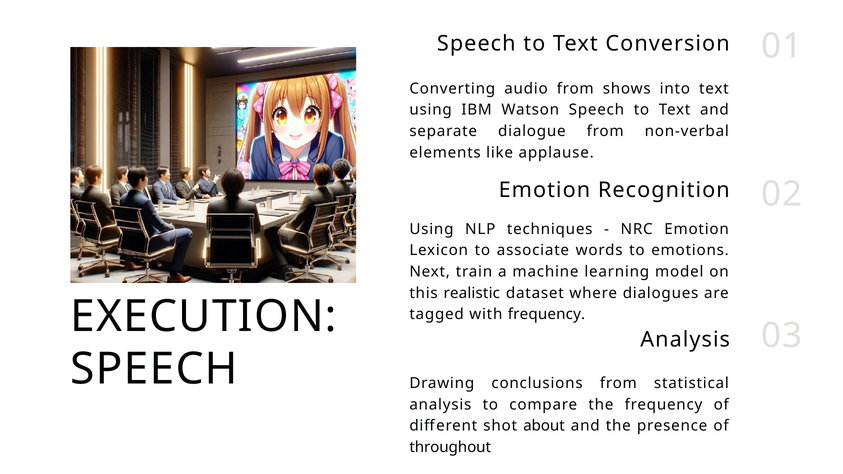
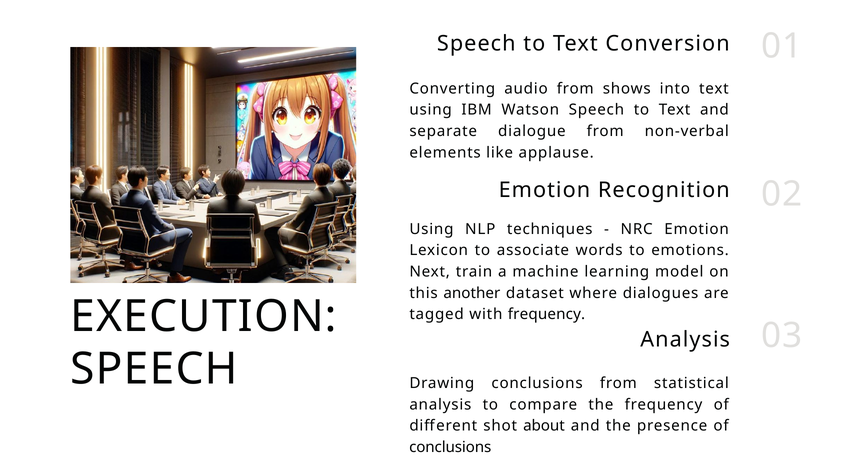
realistic: realistic -> another (472, 293)
throughout: throughout -> conclusions (450, 447)
